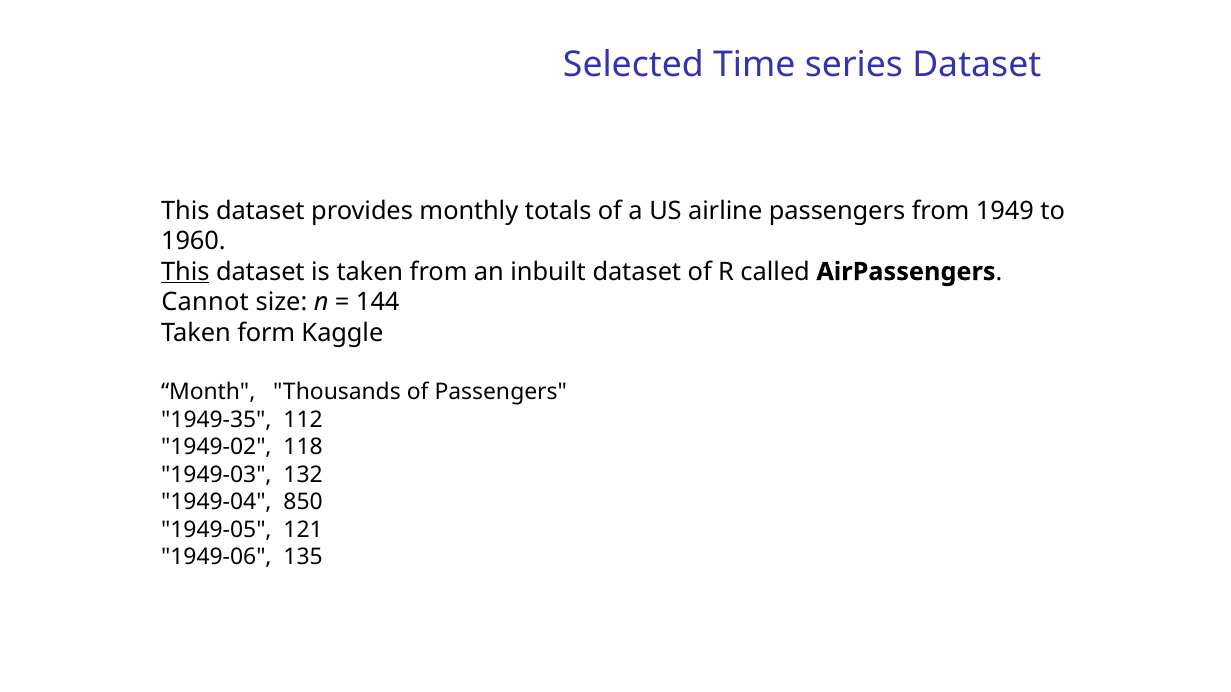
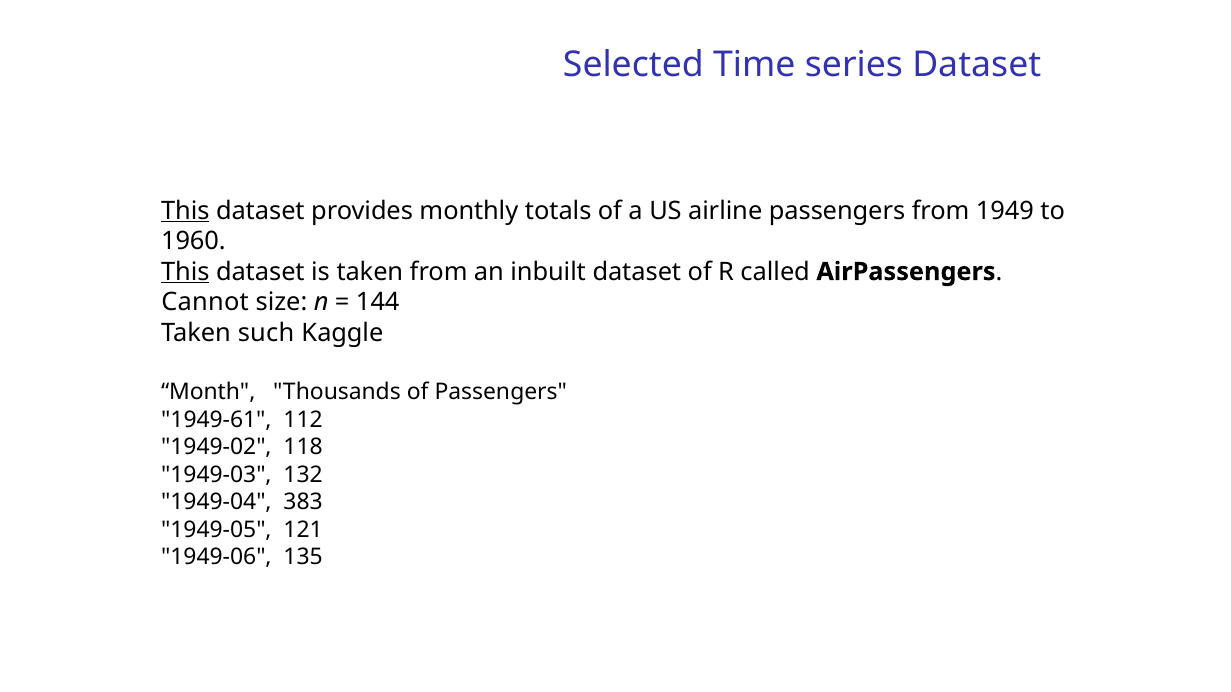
This underline: none -> present (185, 211)
form: form -> such (266, 333)
1949-35: 1949-35 -> 1949-61 (216, 420)
850: 850 -> 383 (303, 502)
